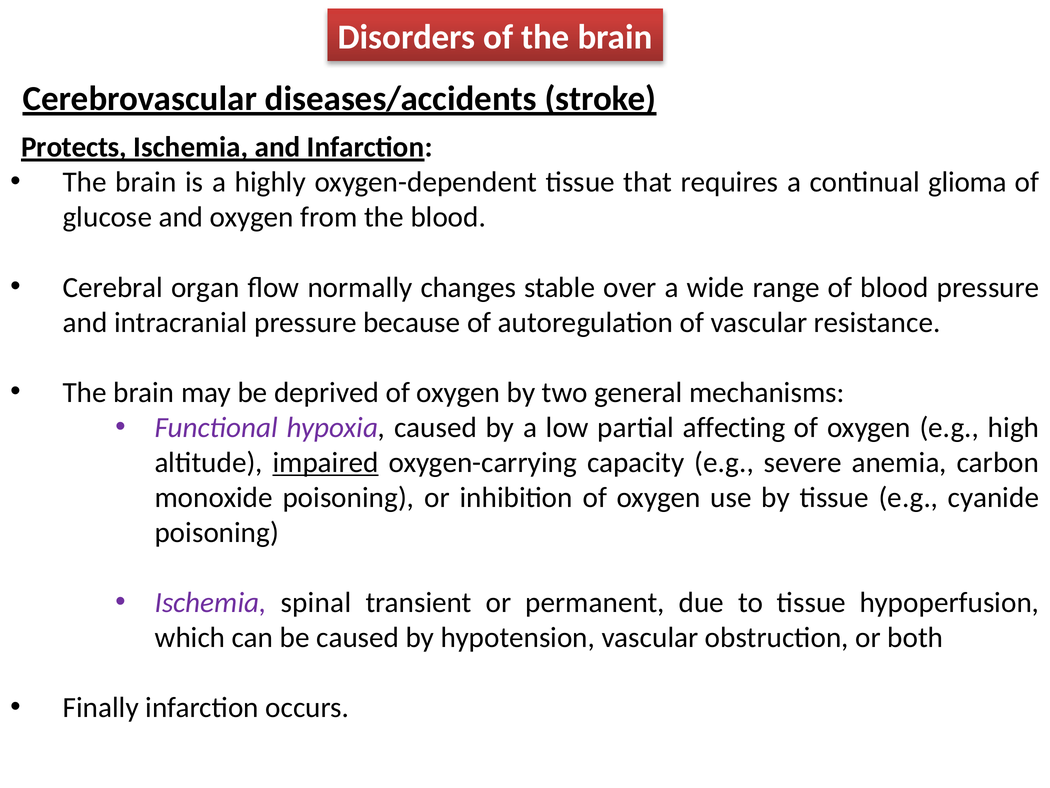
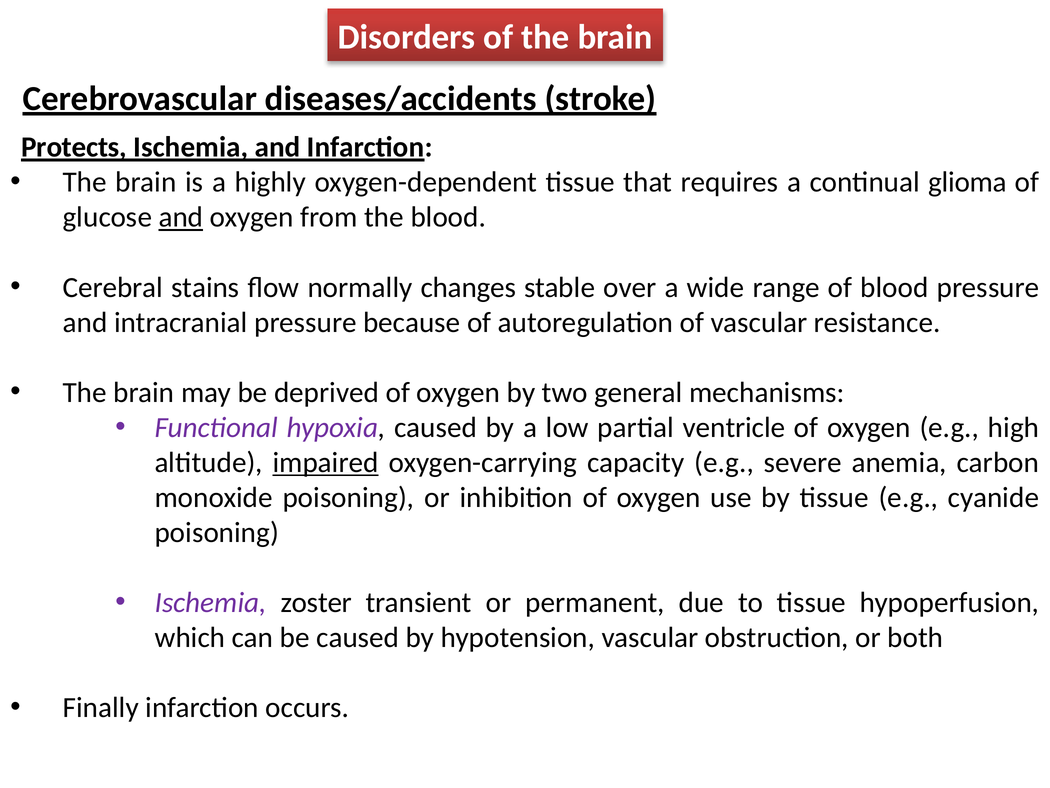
and underline: none -> present (181, 217)
organ: organ -> stains (205, 287)
affecting: affecting -> ventricle (734, 427)
spinal: spinal -> zoster (316, 602)
